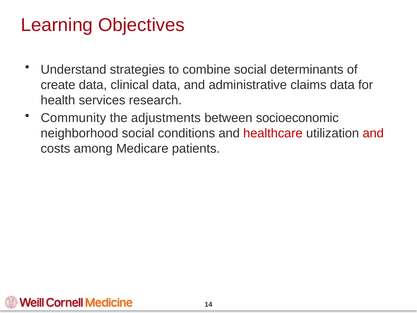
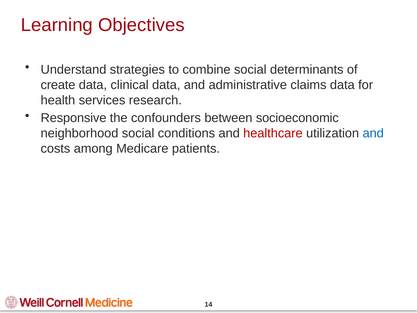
Community: Community -> Responsive (74, 118)
adjustments: adjustments -> confounders (166, 118)
and colour: red -> blue (373, 133)
